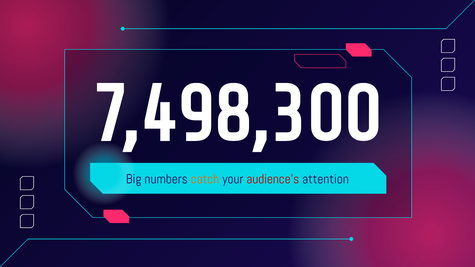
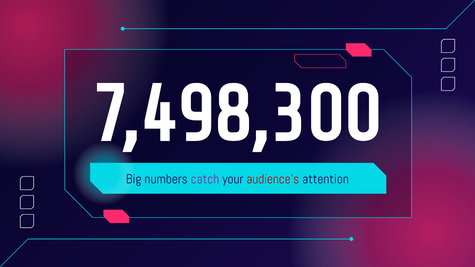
catch colour: orange -> purple (205, 179)
